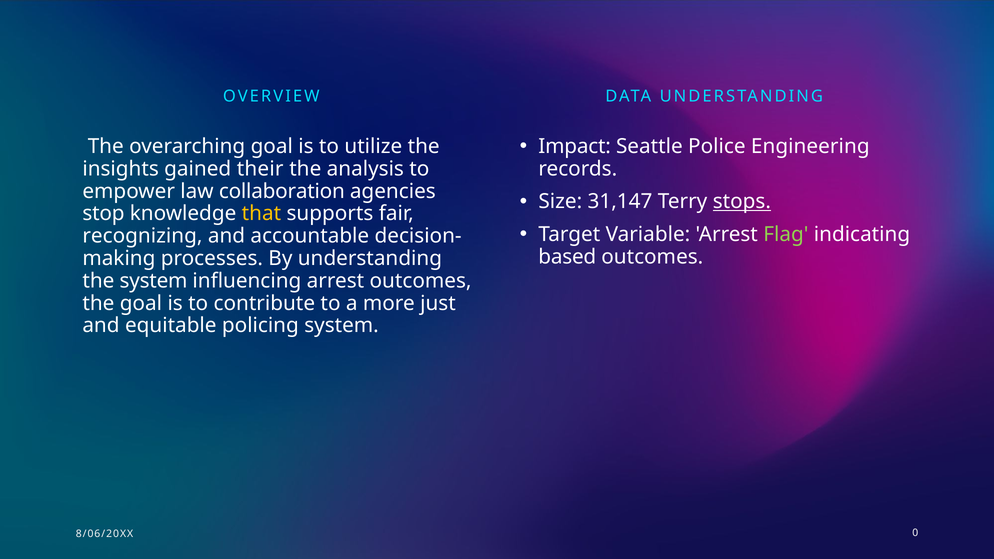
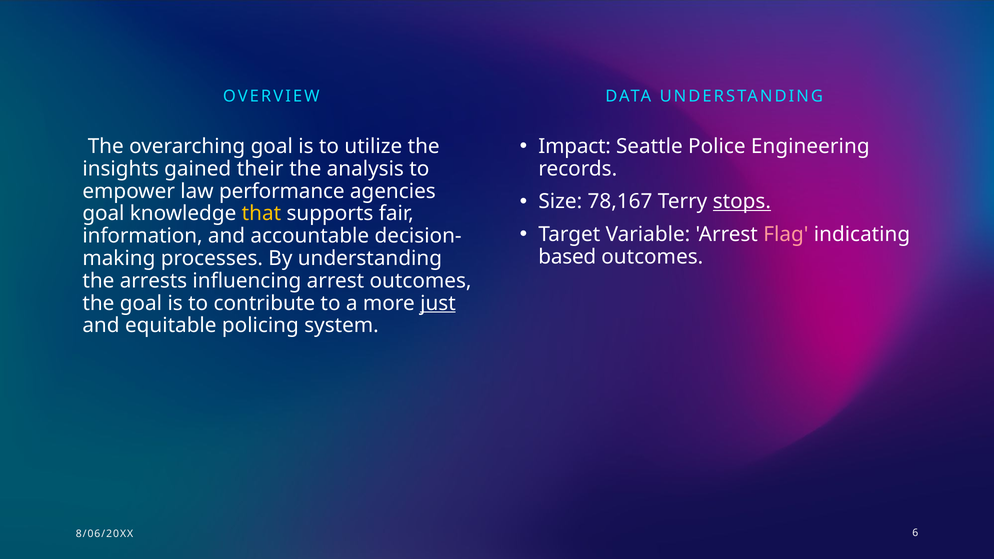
collaboration: collaboration -> performance (282, 191)
31,147: 31,147 -> 78,167 (620, 202)
stop: stop -> goal (103, 214)
Flag colour: light green -> pink (786, 234)
recognizing: recognizing -> information (142, 236)
the system: system -> arrests (153, 281)
just underline: none -> present (438, 303)
0: 0 -> 6 (915, 533)
